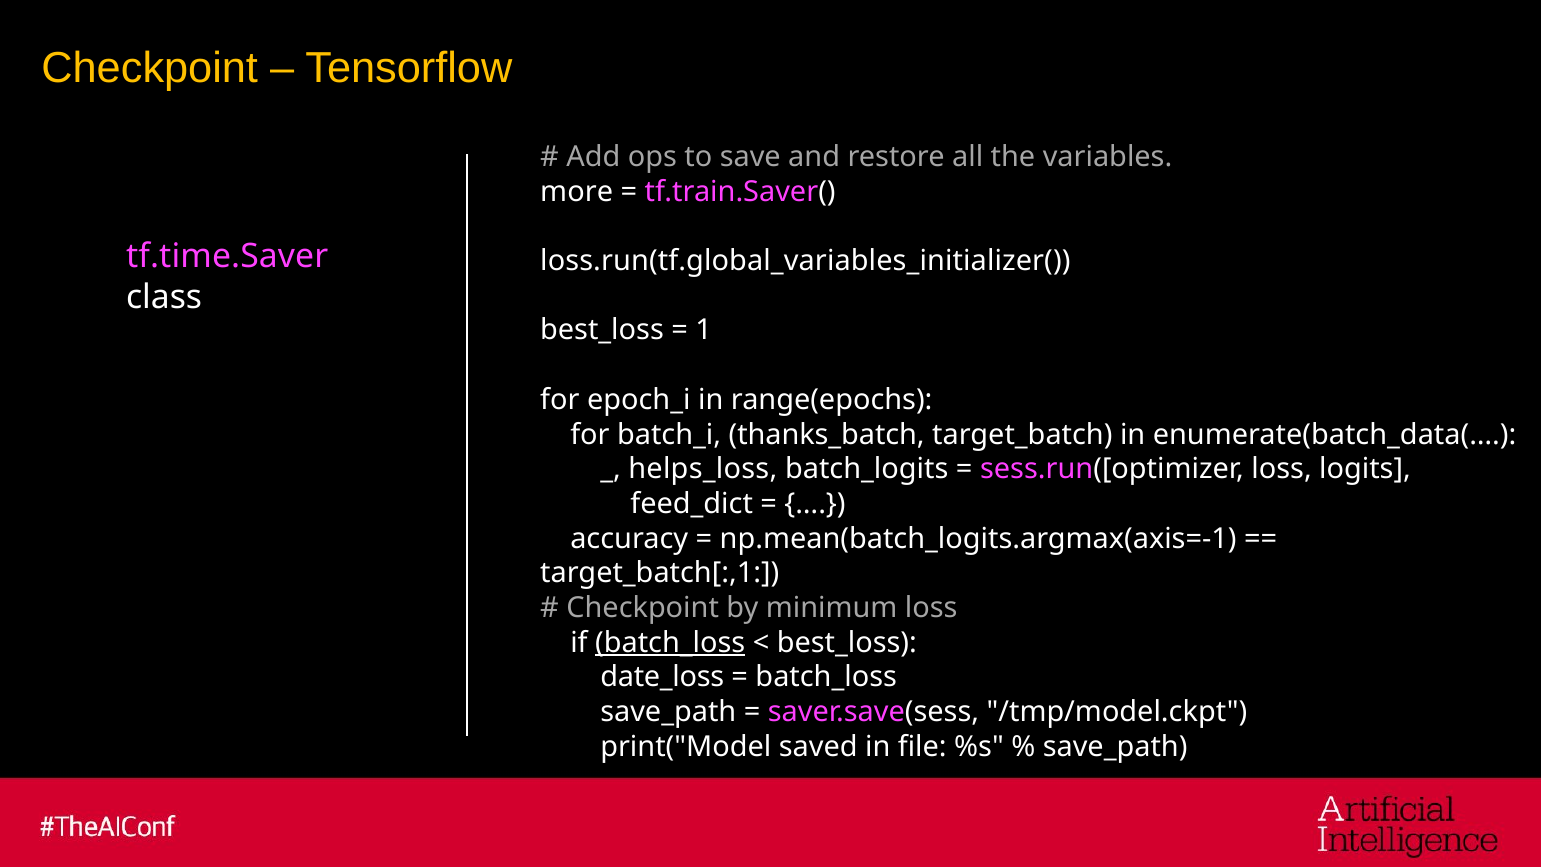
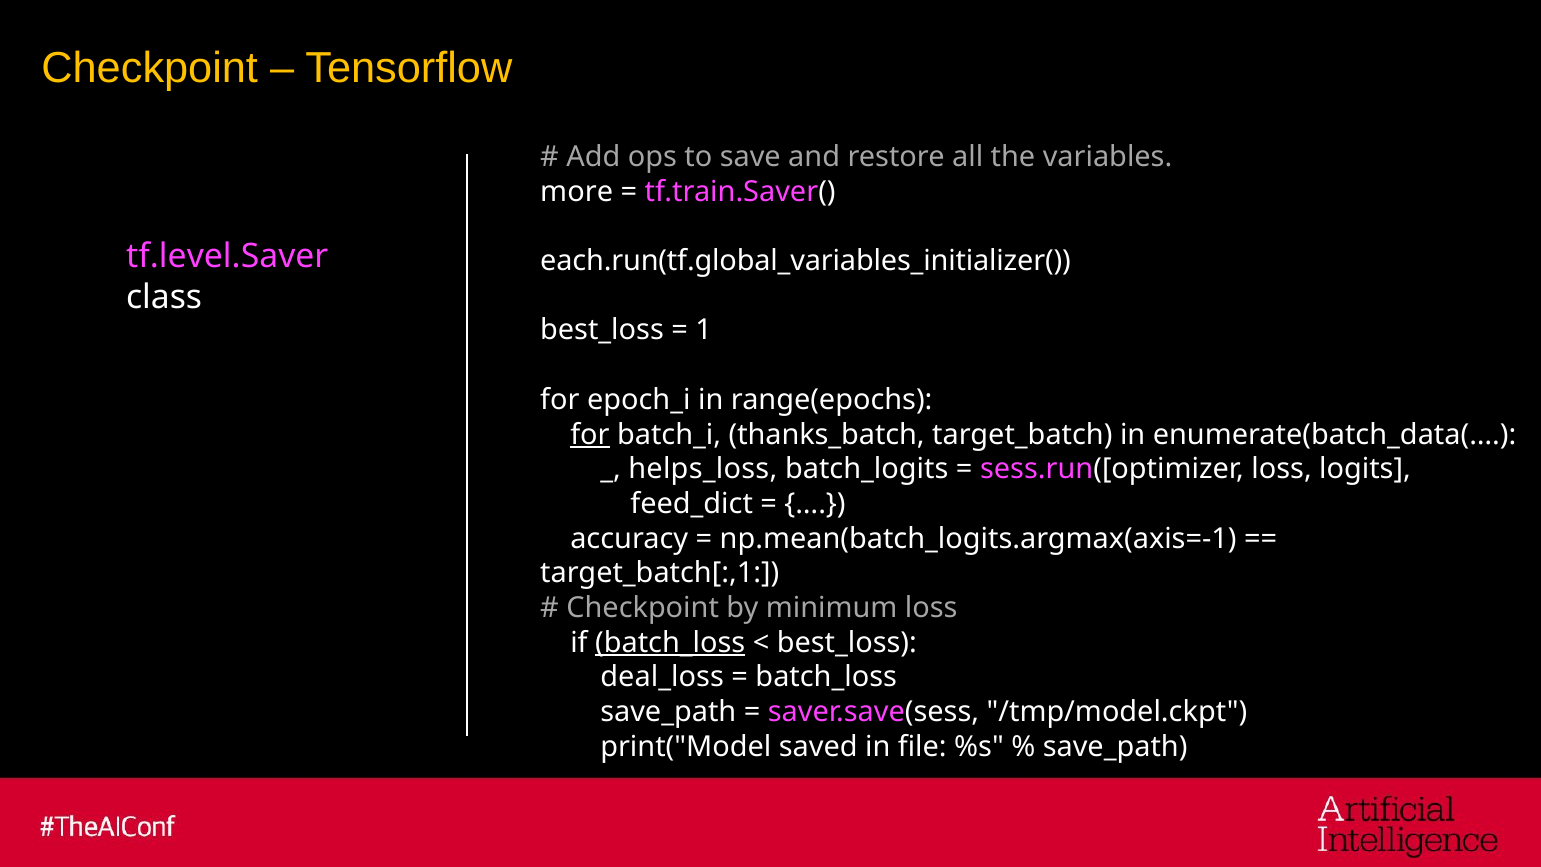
tf.time.Saver: tf.time.Saver -> tf.level.Saver (227, 257)
loss.run(tf.global_variables_initializer(: loss.run(tf.global_variables_initializer( -> each.run(tf.global_variables_initializer( (805, 261)
for underline: none -> present (590, 434)
date_loss: date_loss -> deal_loss (662, 677)
